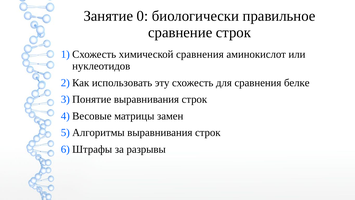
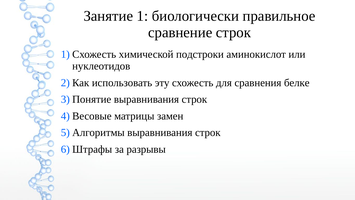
0: 0 -> 1 (142, 16)
химической сравнения: сравнения -> подстроки (200, 54)
